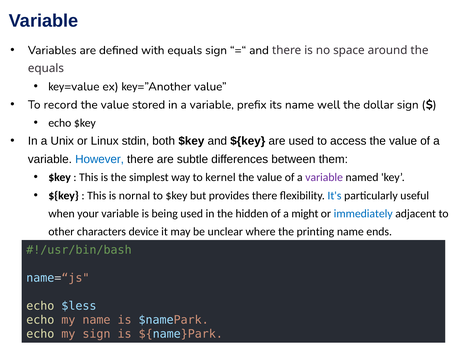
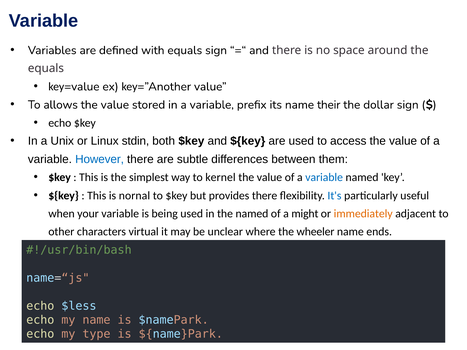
record: record -> allows (61, 105)
well: well -> their (329, 105)
variable colour: purple -> blue (324, 177)
the hidden: hidden -> named (252, 214)
immediately colour: blue -> orange (363, 214)
device: device -> virtual (144, 232)
printing: printing -> wheeler (316, 232)
my sign: sign -> type (96, 334)
